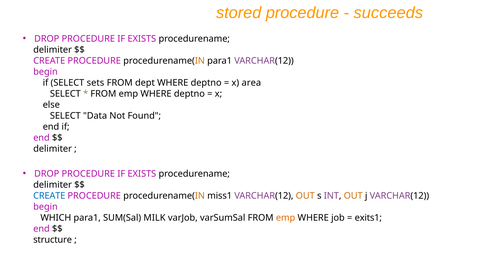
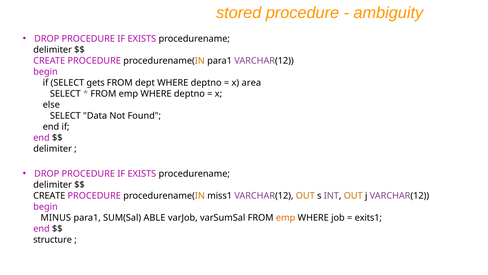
succeeds: succeeds -> ambiguity (388, 13)
sets: sets -> gets (96, 83)
CREATE colour: blue -> black (49, 195)
WHICH: WHICH -> MINUS (56, 217)
MILK: MILK -> ABLE (154, 217)
